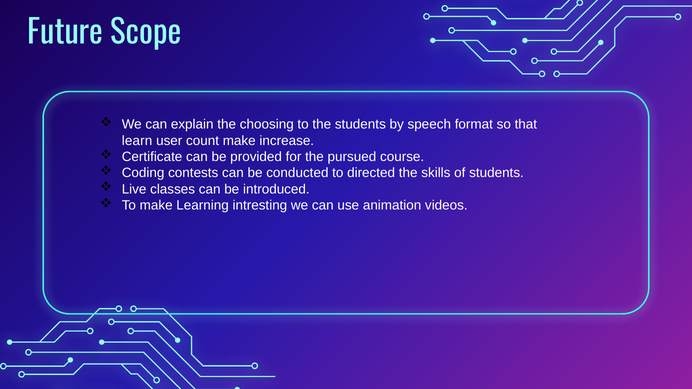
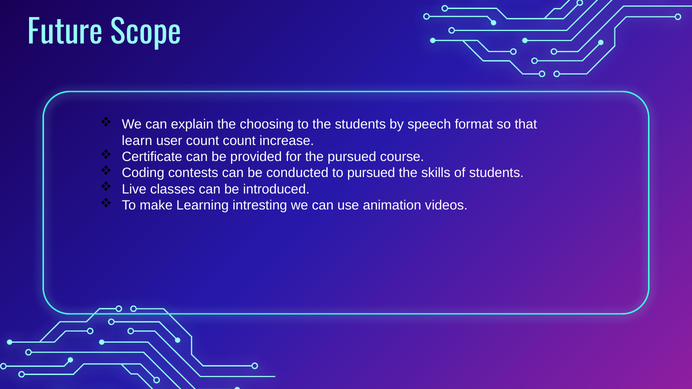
count make: make -> count (239, 141)
to directed: directed -> pursued (371, 173)
